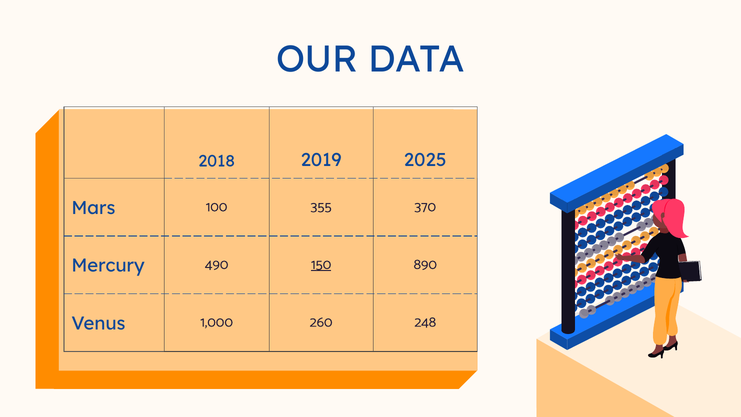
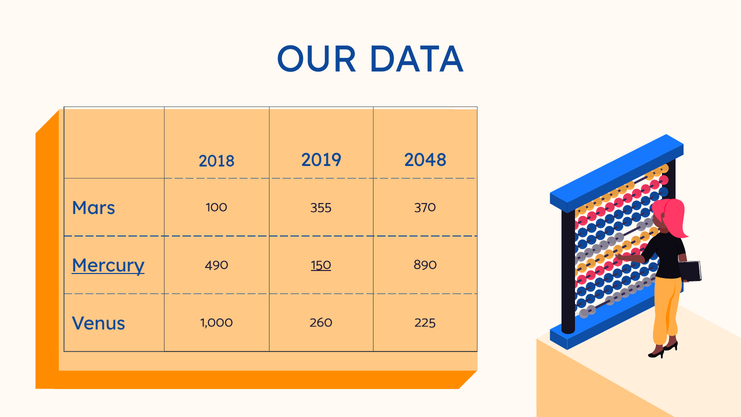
2025: 2025 -> 2048 (425, 160)
Mercury underline: none -> present (108, 266)
248: 248 -> 225 (425, 322)
